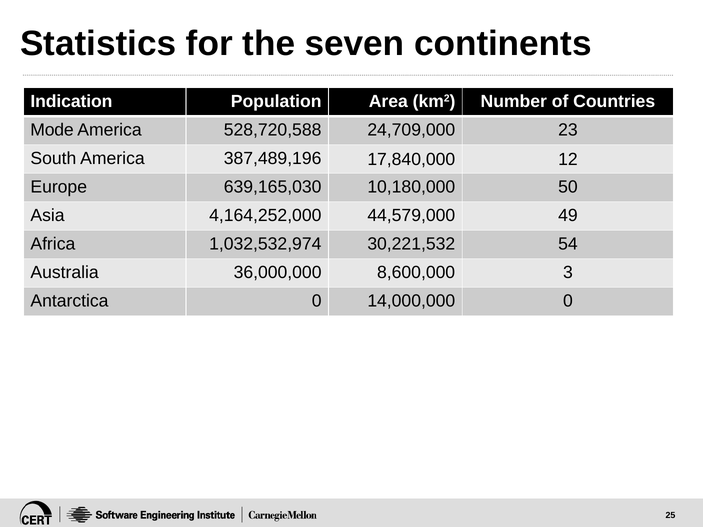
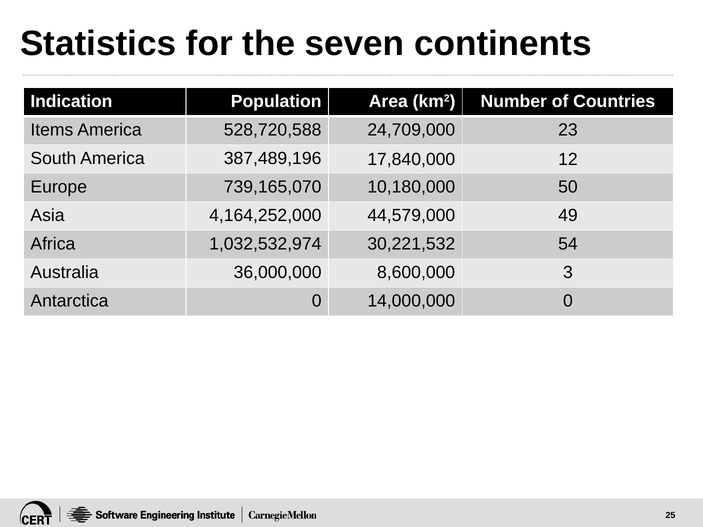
Mode: Mode -> Items (52, 130)
639,165,030: 639,165,030 -> 739,165,070 (273, 187)
